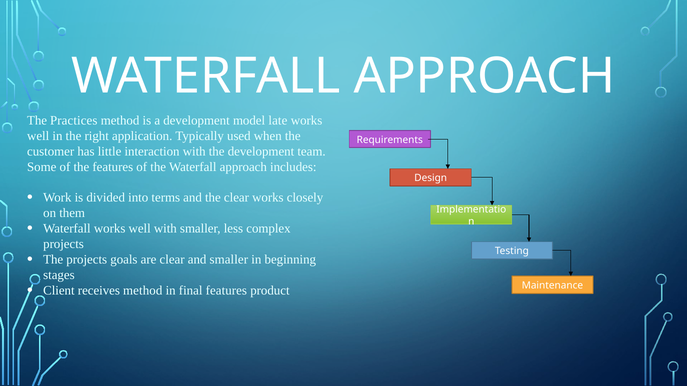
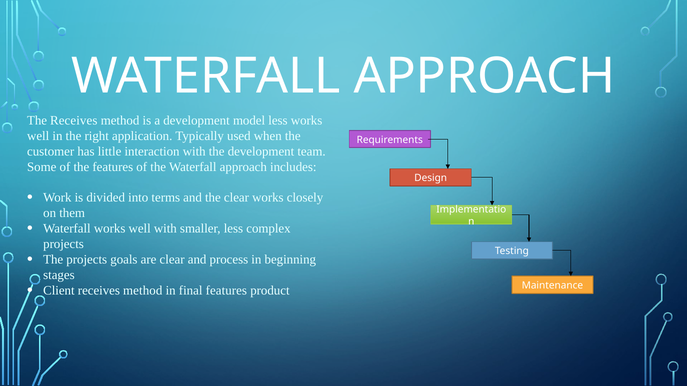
The Practices: Practices -> Receives (74, 121)
model late: late -> less (278, 121)
and smaller: smaller -> process (229, 260)
